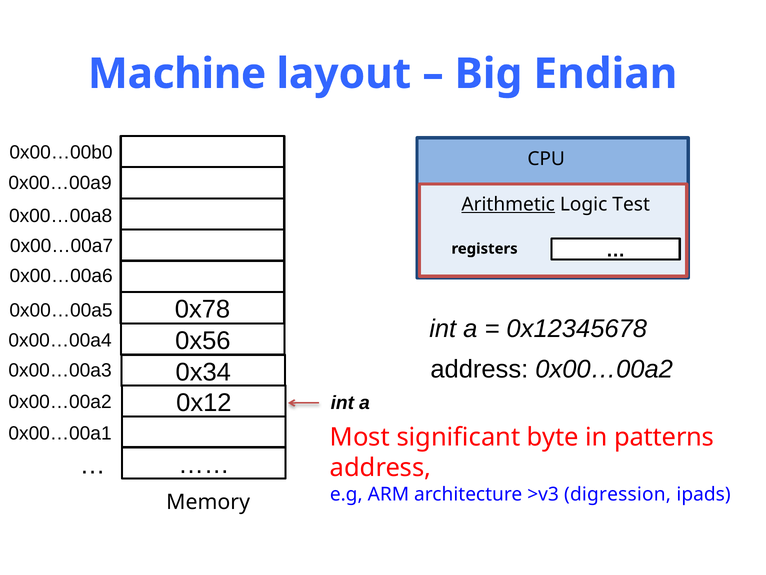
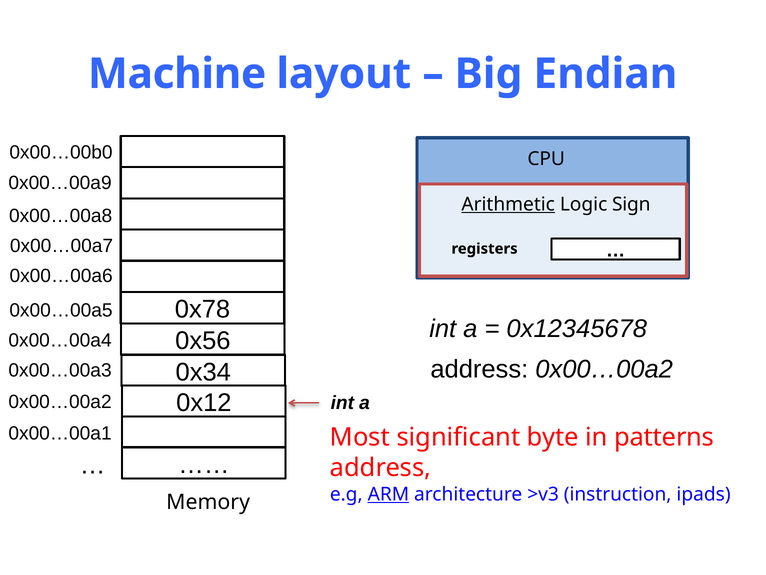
Test: Test -> Sign (631, 204)
ARM underline: none -> present (388, 494)
digression: digression -> instruction (618, 494)
